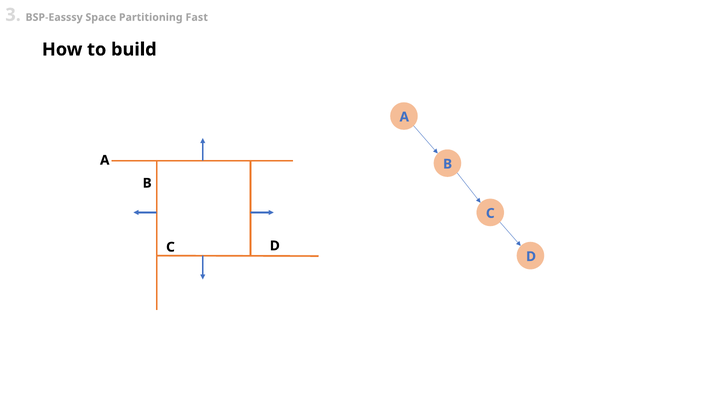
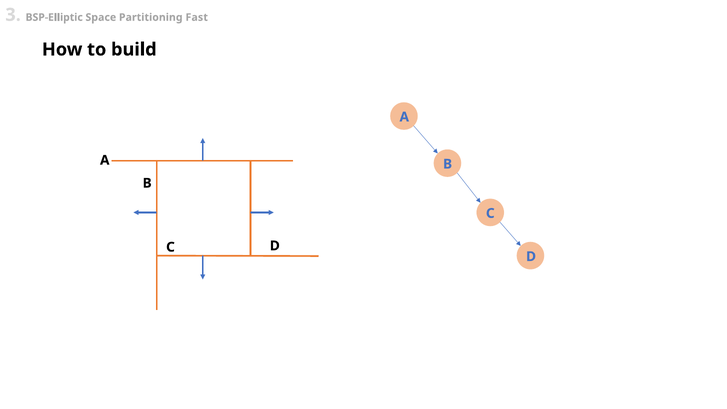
BSP-Easssy: BSP-Easssy -> BSP-Elliptic (54, 17)
